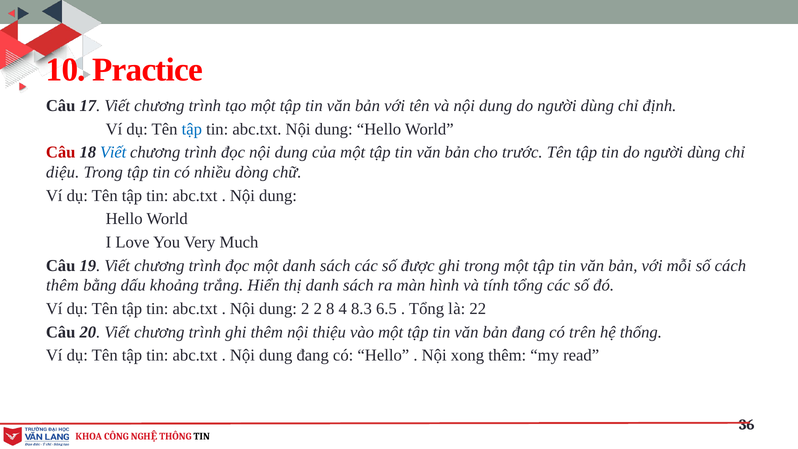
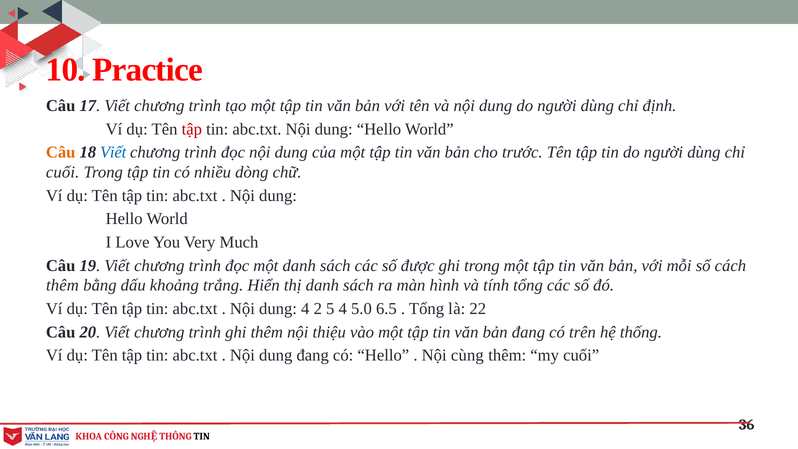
tập colour: blue -> red (192, 129)
Câu colour: red -> orange (61, 152)
diệu: diệu -> cuối (63, 172)
dung 2: 2 -> 4 (305, 309)
8: 8 -> 5 (330, 309)
8.3: 8.3 -> 5.0 (361, 309)
xong: xong -> cùng (467, 355)
my read: read -> cuối (581, 355)
